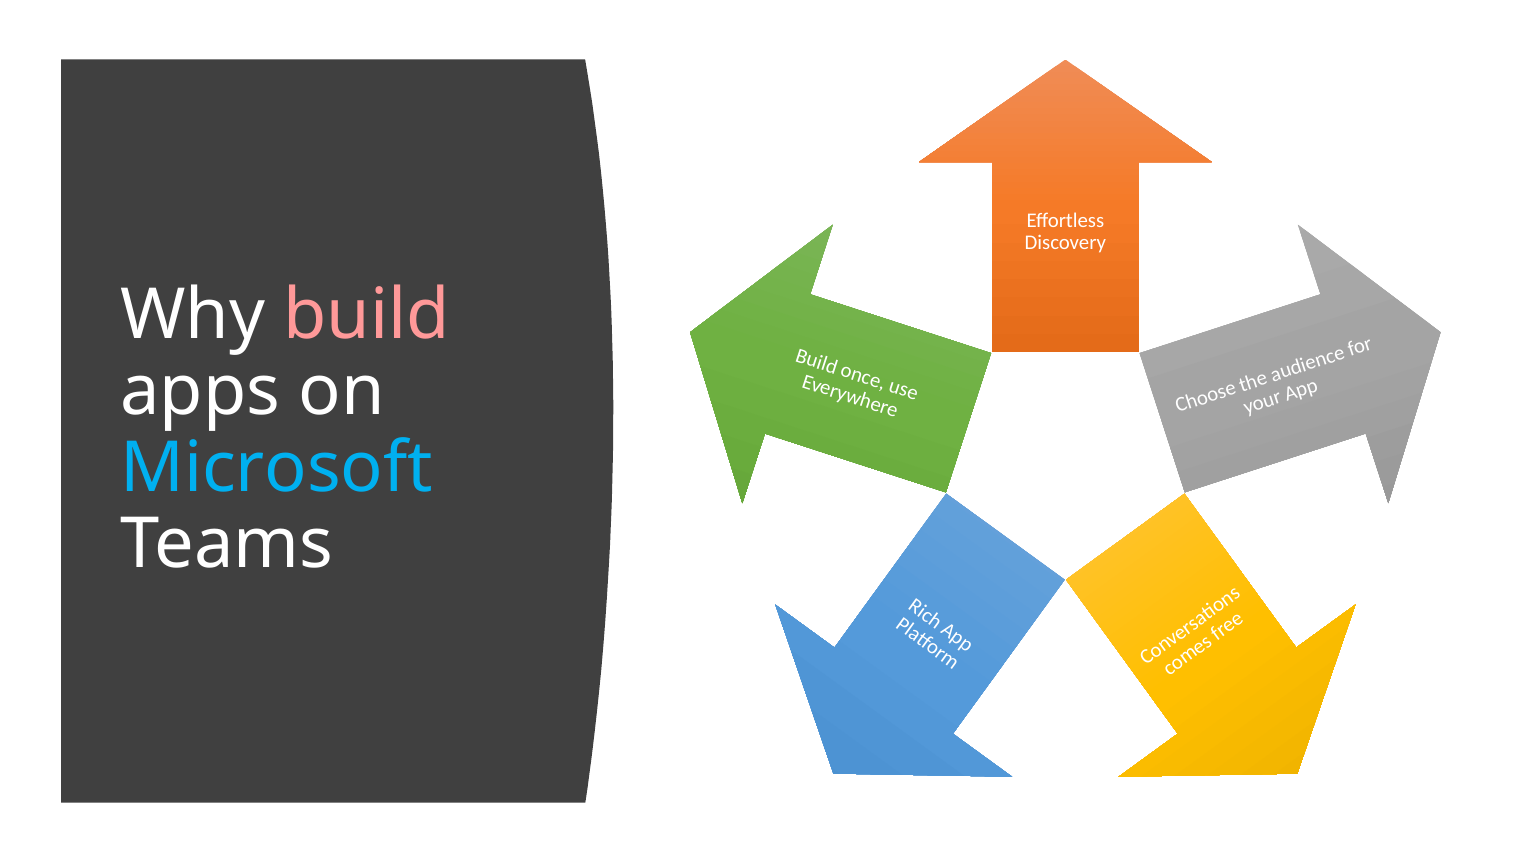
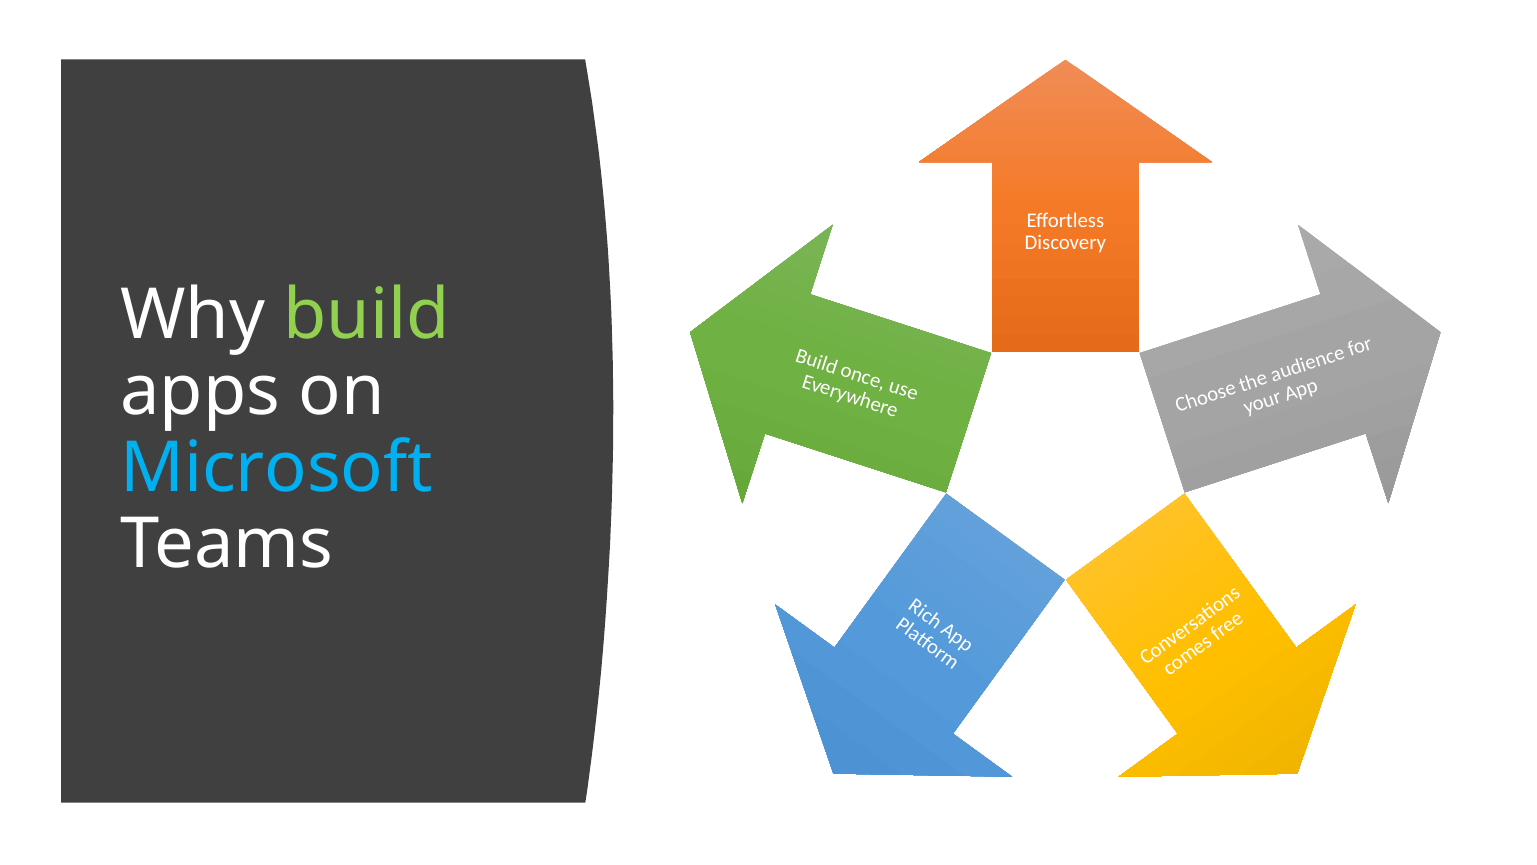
build colour: pink -> light green (367, 315)
